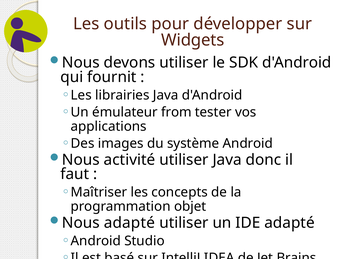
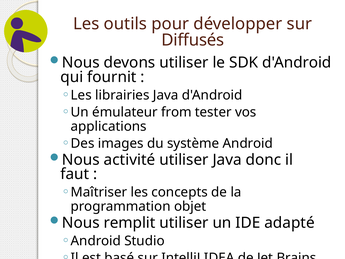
Widgets: Widgets -> Diffusés (193, 40)
Nous adapté: adapté -> remplit (130, 223)
